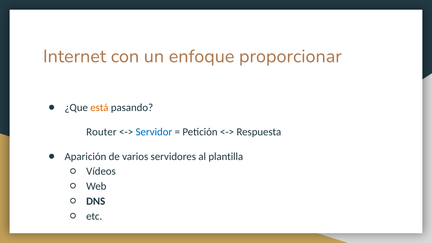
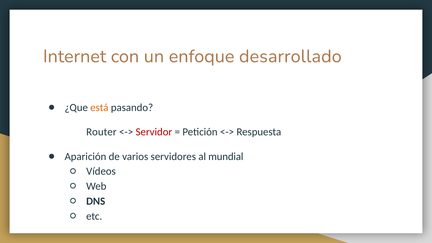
proporcionar: proporcionar -> desarrollado (290, 56)
Servidor colour: blue -> red (154, 132)
plantilla: plantilla -> mundial (226, 157)
